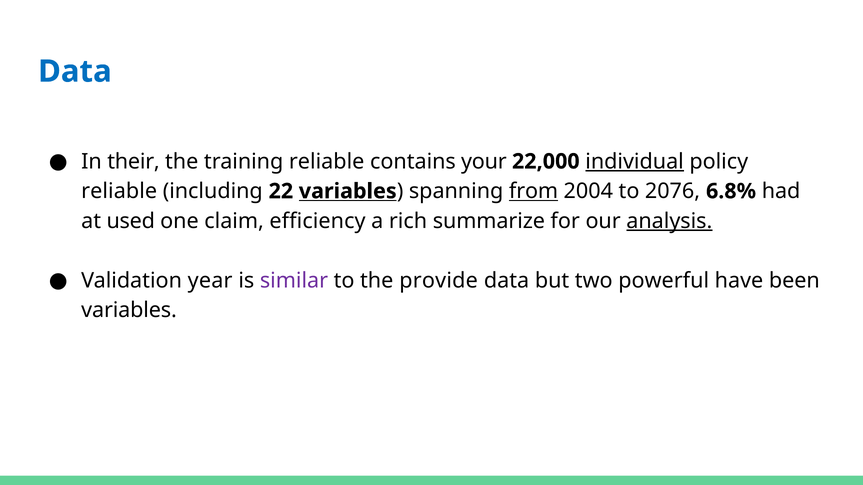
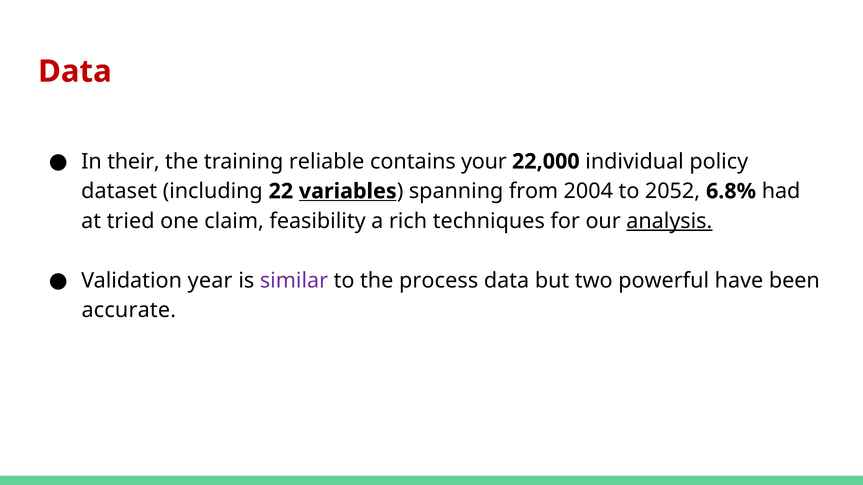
Data colour: blue -> red (75, 71)
individual underline: present -> none (635, 162)
reliable: reliable -> dataset (119, 191)
from underline: present -> none (534, 191)
2076: 2076 -> 2052 (673, 191)
used: used -> tried (131, 221)
efficiency: efficiency -> feasibility (318, 221)
summarize: summarize -> techniques (489, 221)
provide: provide -> process (439, 281)
variables: variables -> accurate (129, 310)
